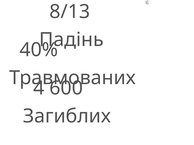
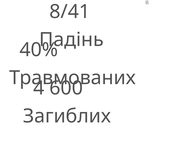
8/13: 8/13 -> 8/41 (70, 12)
